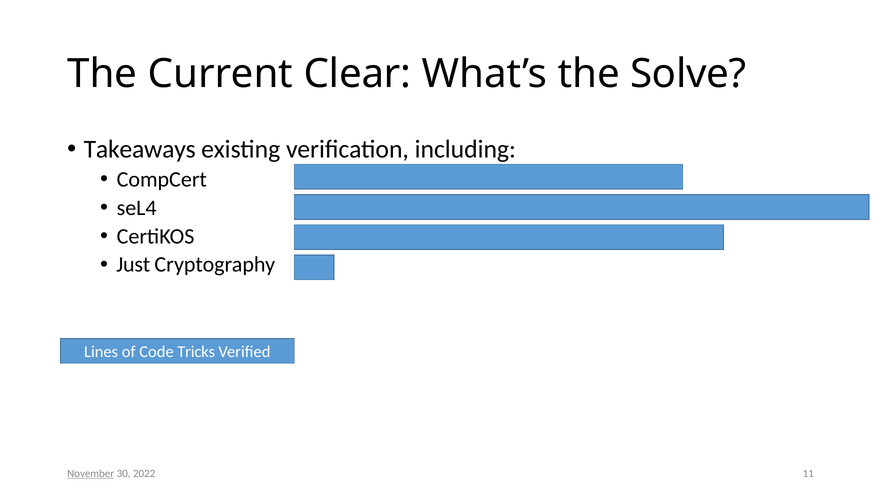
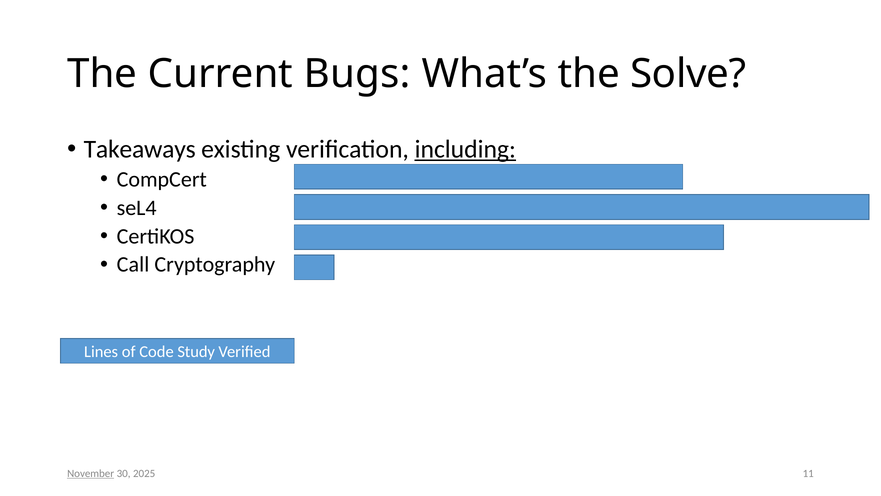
Clear: Clear -> Bugs (357, 74)
including underline: none -> present (465, 149)
Just: Just -> Call (133, 264)
Tricks: Tricks -> Study (196, 352)
2022: 2022 -> 2025 (144, 473)
